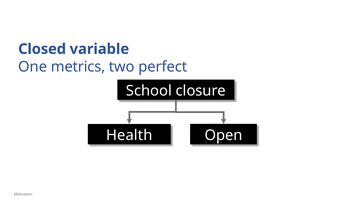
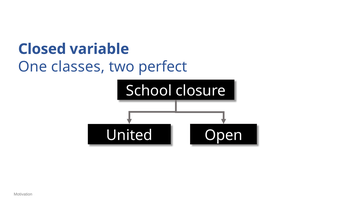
metrics: metrics -> classes (78, 67)
Health: Health -> United (129, 135)
